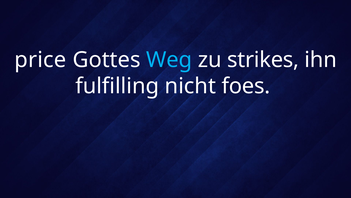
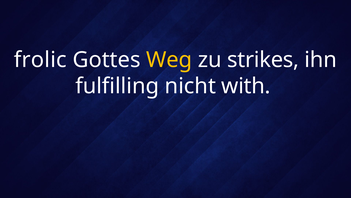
price: price -> frolic (40, 60)
Weg colour: light blue -> yellow (169, 60)
foes: foes -> with (246, 86)
